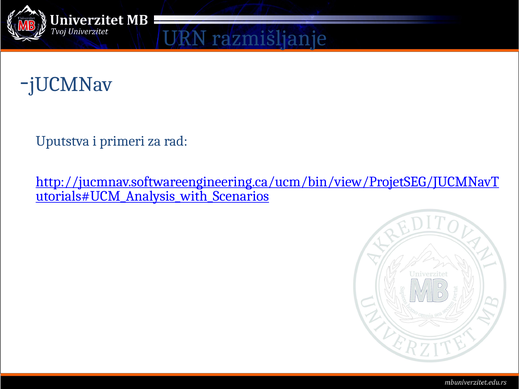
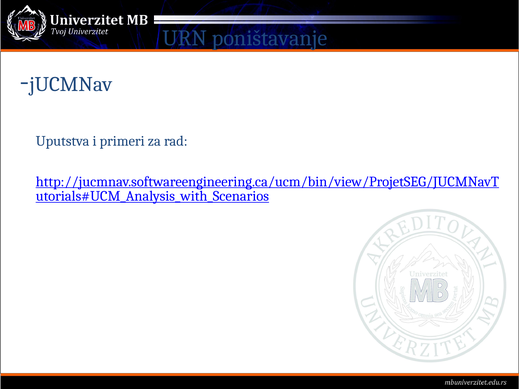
razmišljanje: razmišljanje -> poništavanje (270, 38)
